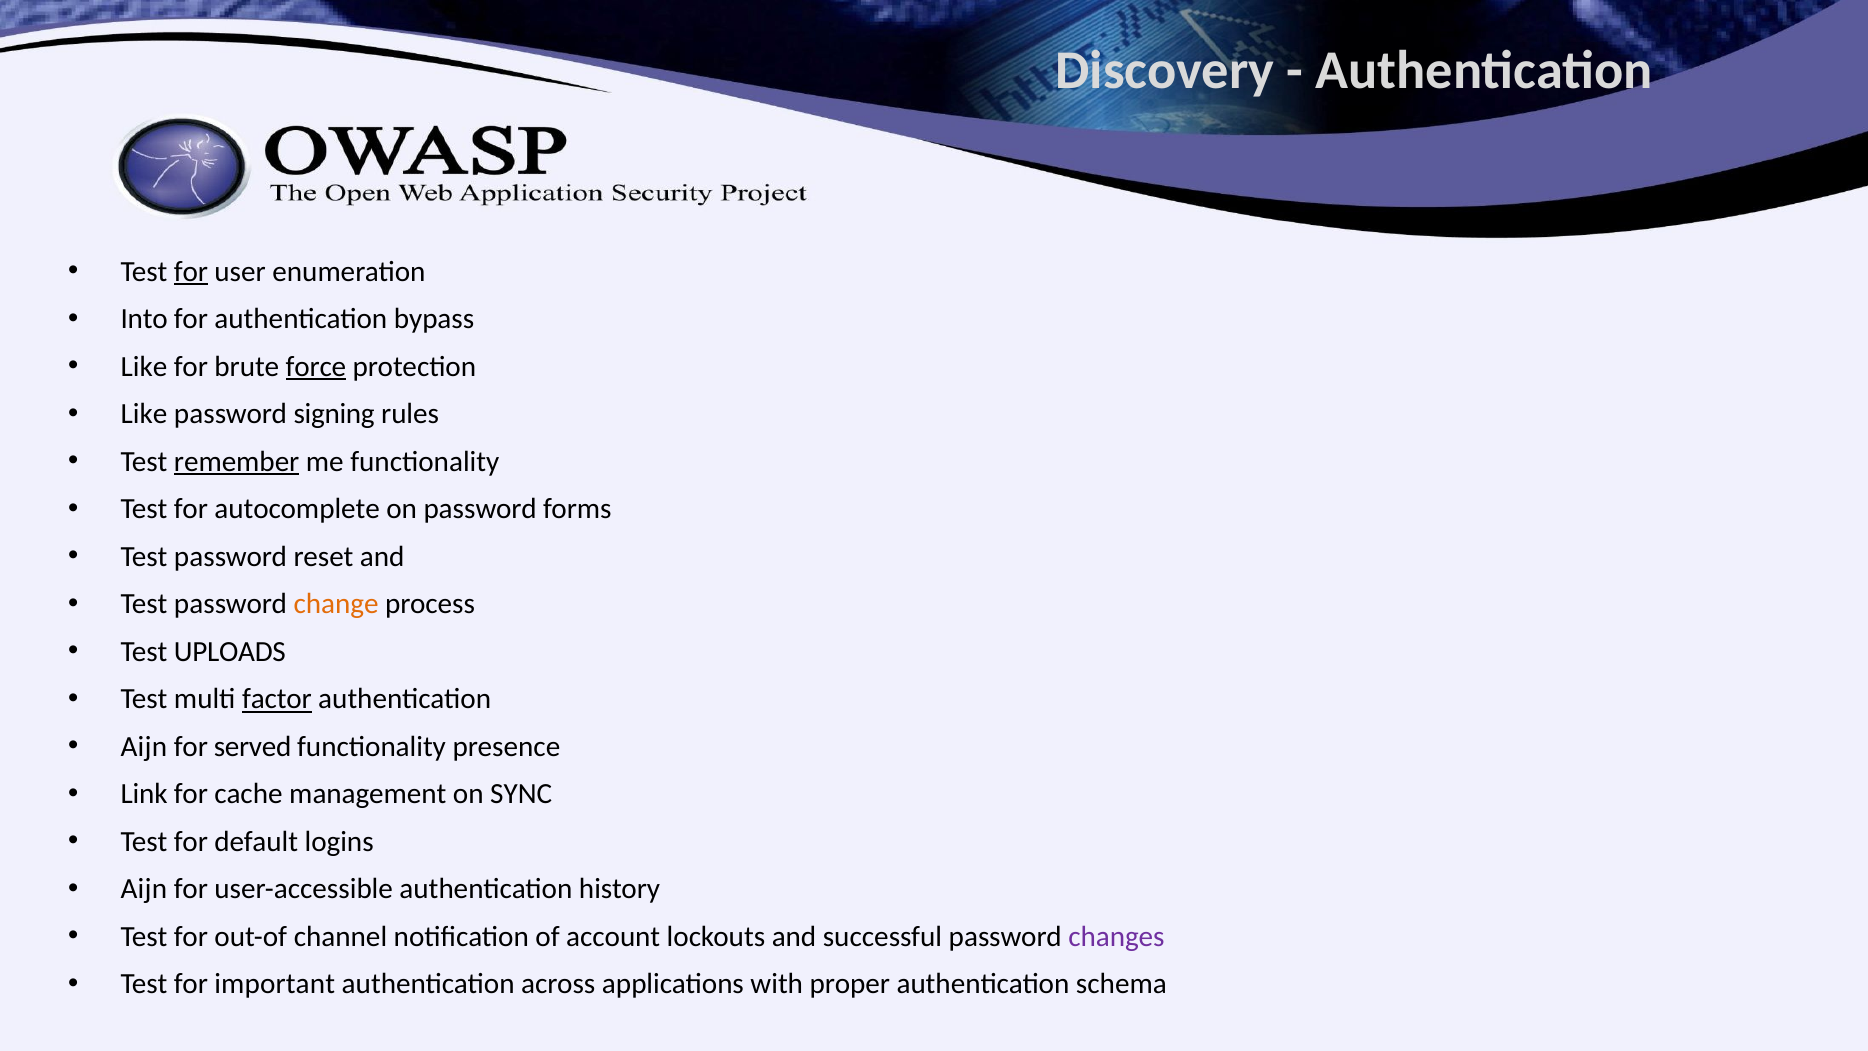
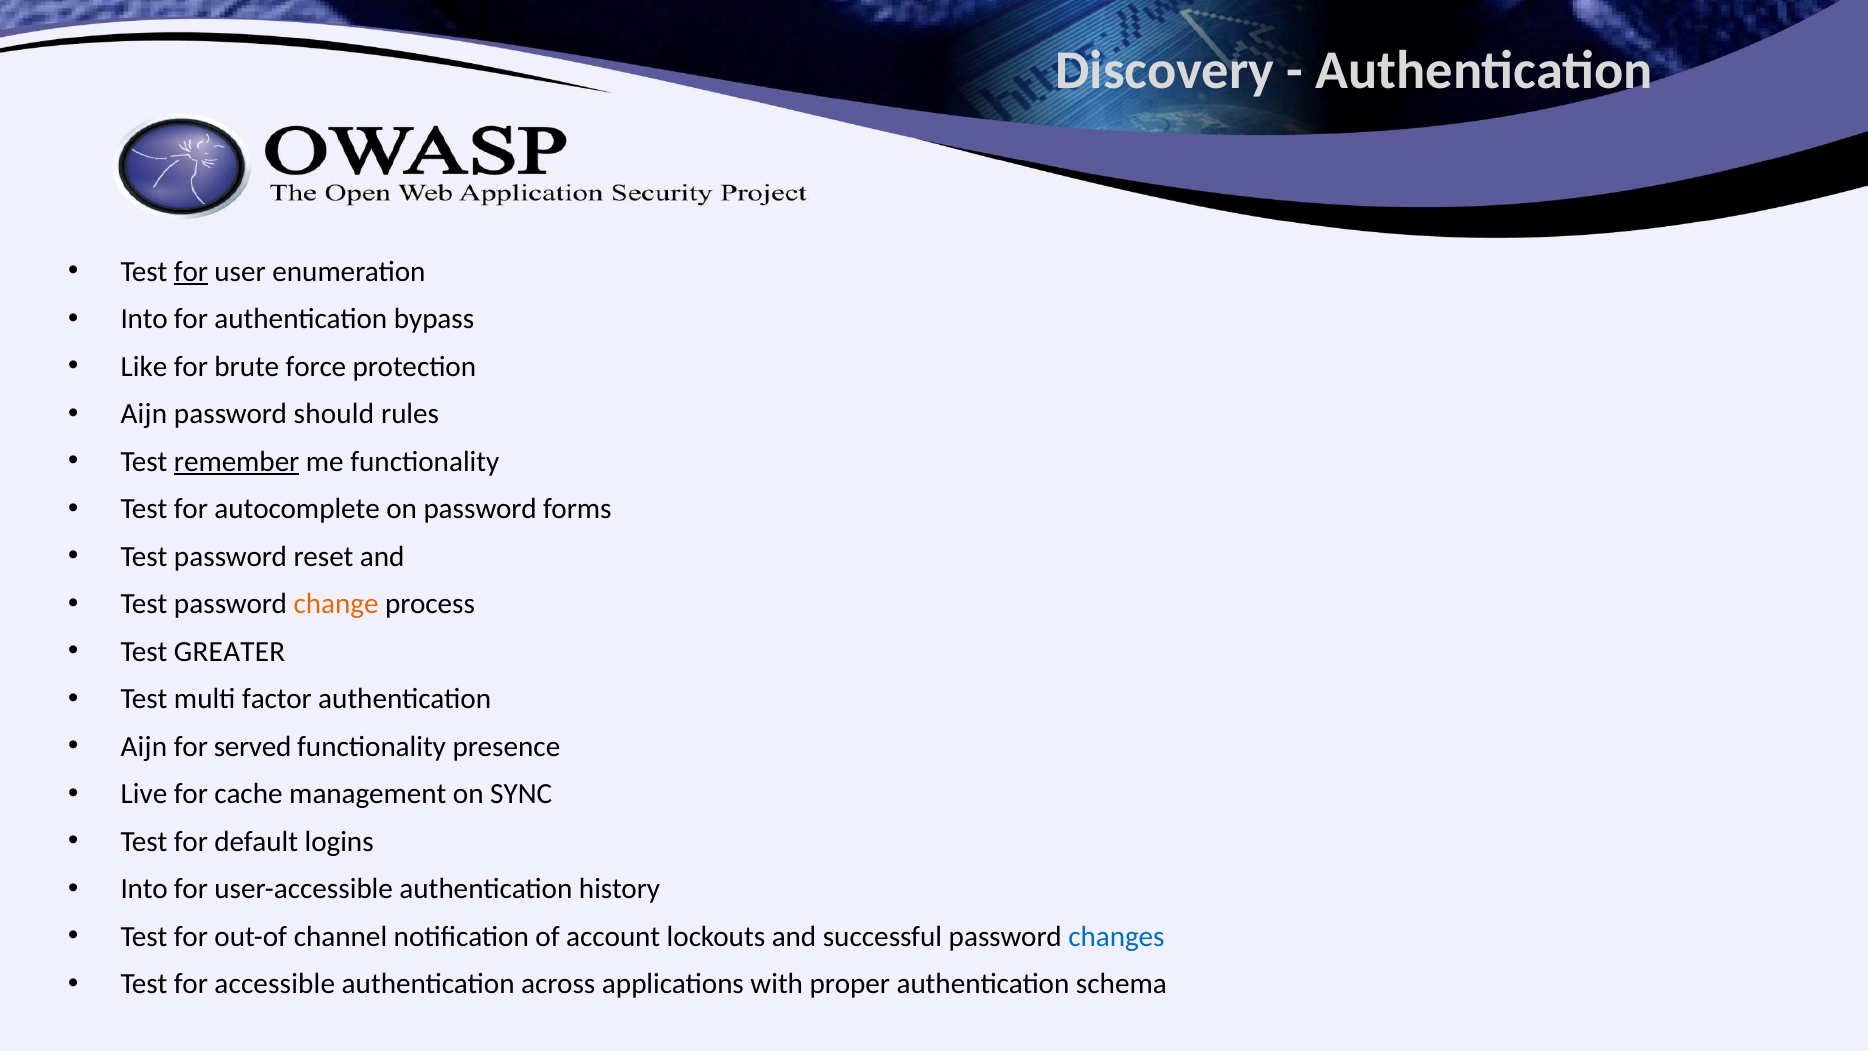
force underline: present -> none (316, 367)
Like: Like -> Aijn (144, 414)
signing: signing -> should (334, 414)
UPLOADS: UPLOADS -> GREATER (230, 652)
factor underline: present -> none (277, 699)
Link: Link -> Live (144, 794)
Aijn: Aijn -> Into (144, 889)
changes colour: purple -> blue (1116, 937)
important: important -> accessible (275, 984)
